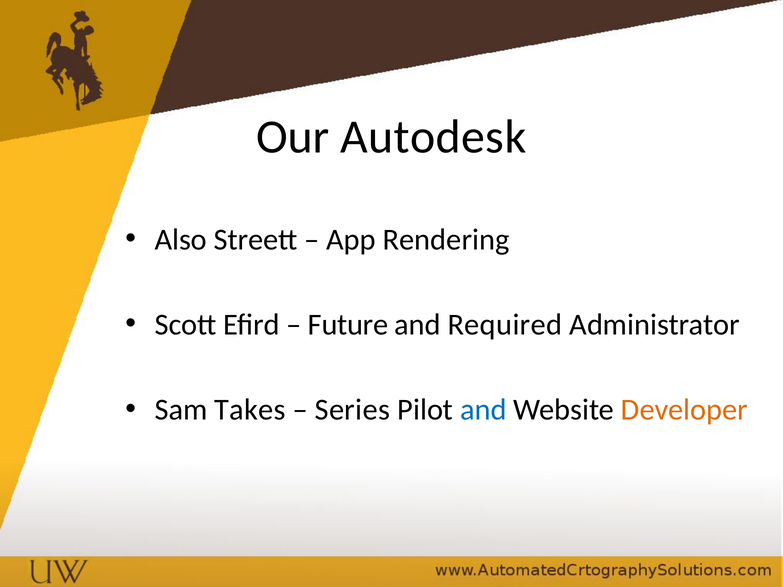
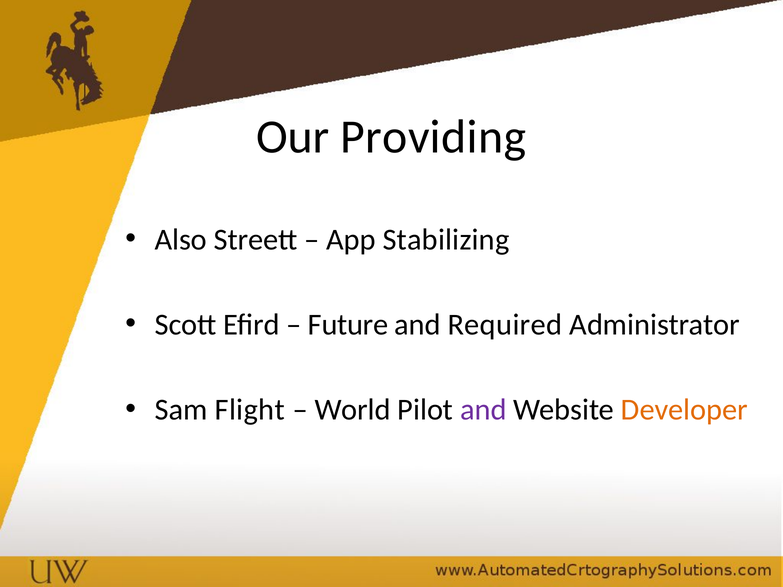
Autodesk: Autodesk -> Providing (433, 137)
Rendering: Rendering -> Stabilizing (446, 240)
Takes: Takes -> Flight (250, 410)
Series: Series -> World (353, 410)
and colour: blue -> purple (483, 410)
